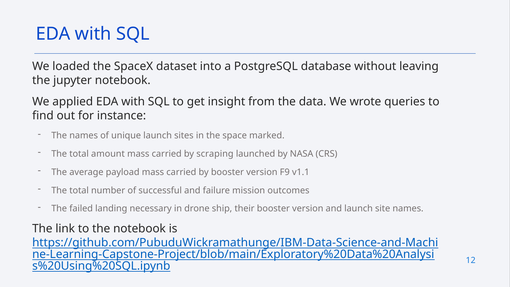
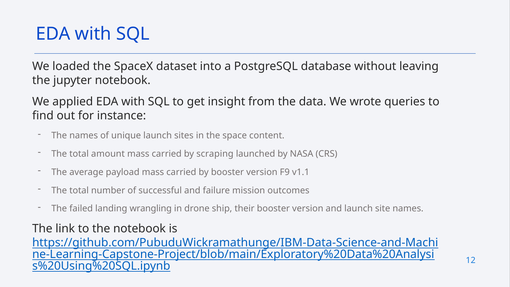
marked: marked -> content (267, 135)
necessary: necessary -> wrangling (151, 209)
